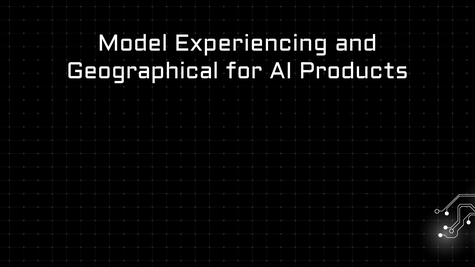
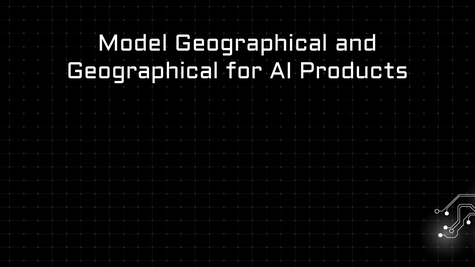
Model Experiencing: Experiencing -> Geographical (251, 43)
